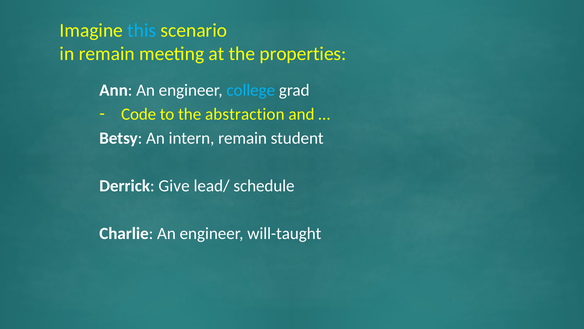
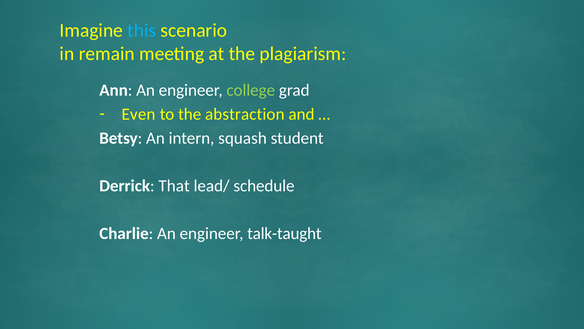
properties: properties -> plagiarism (303, 54)
college colour: light blue -> light green (251, 90)
Code: Code -> Even (138, 114)
intern remain: remain -> squash (242, 138)
Give: Give -> That (174, 185)
will-taught: will-taught -> talk-taught (284, 233)
